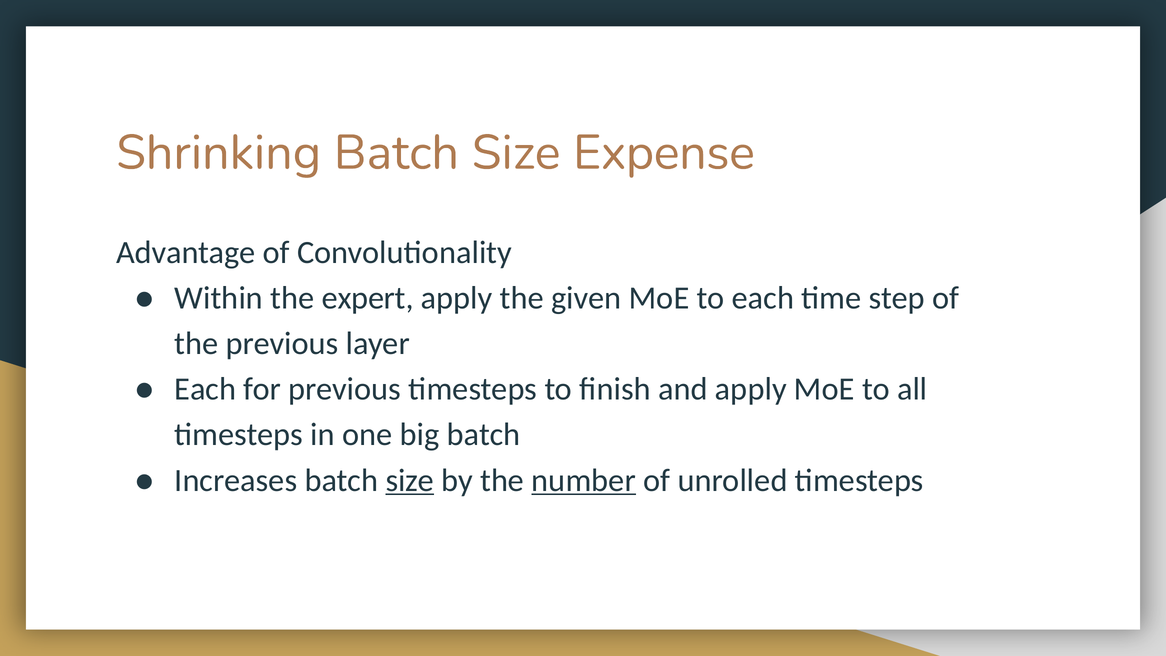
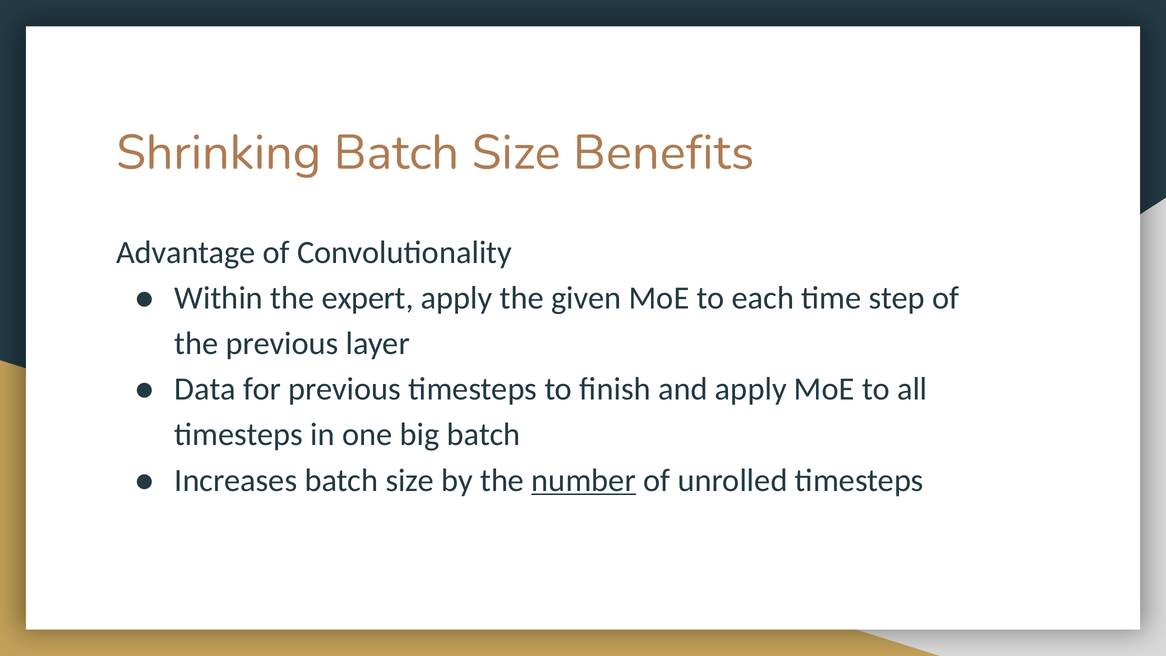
Expense: Expense -> Benefits (664, 153)
Each: Each -> Data (205, 389)
size underline: present -> none (410, 480)
